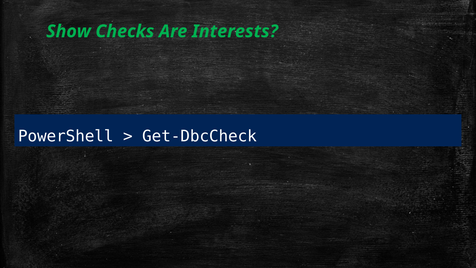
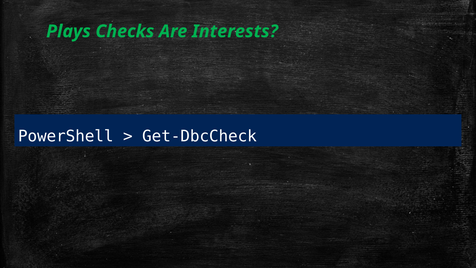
Show: Show -> Plays (68, 31)
